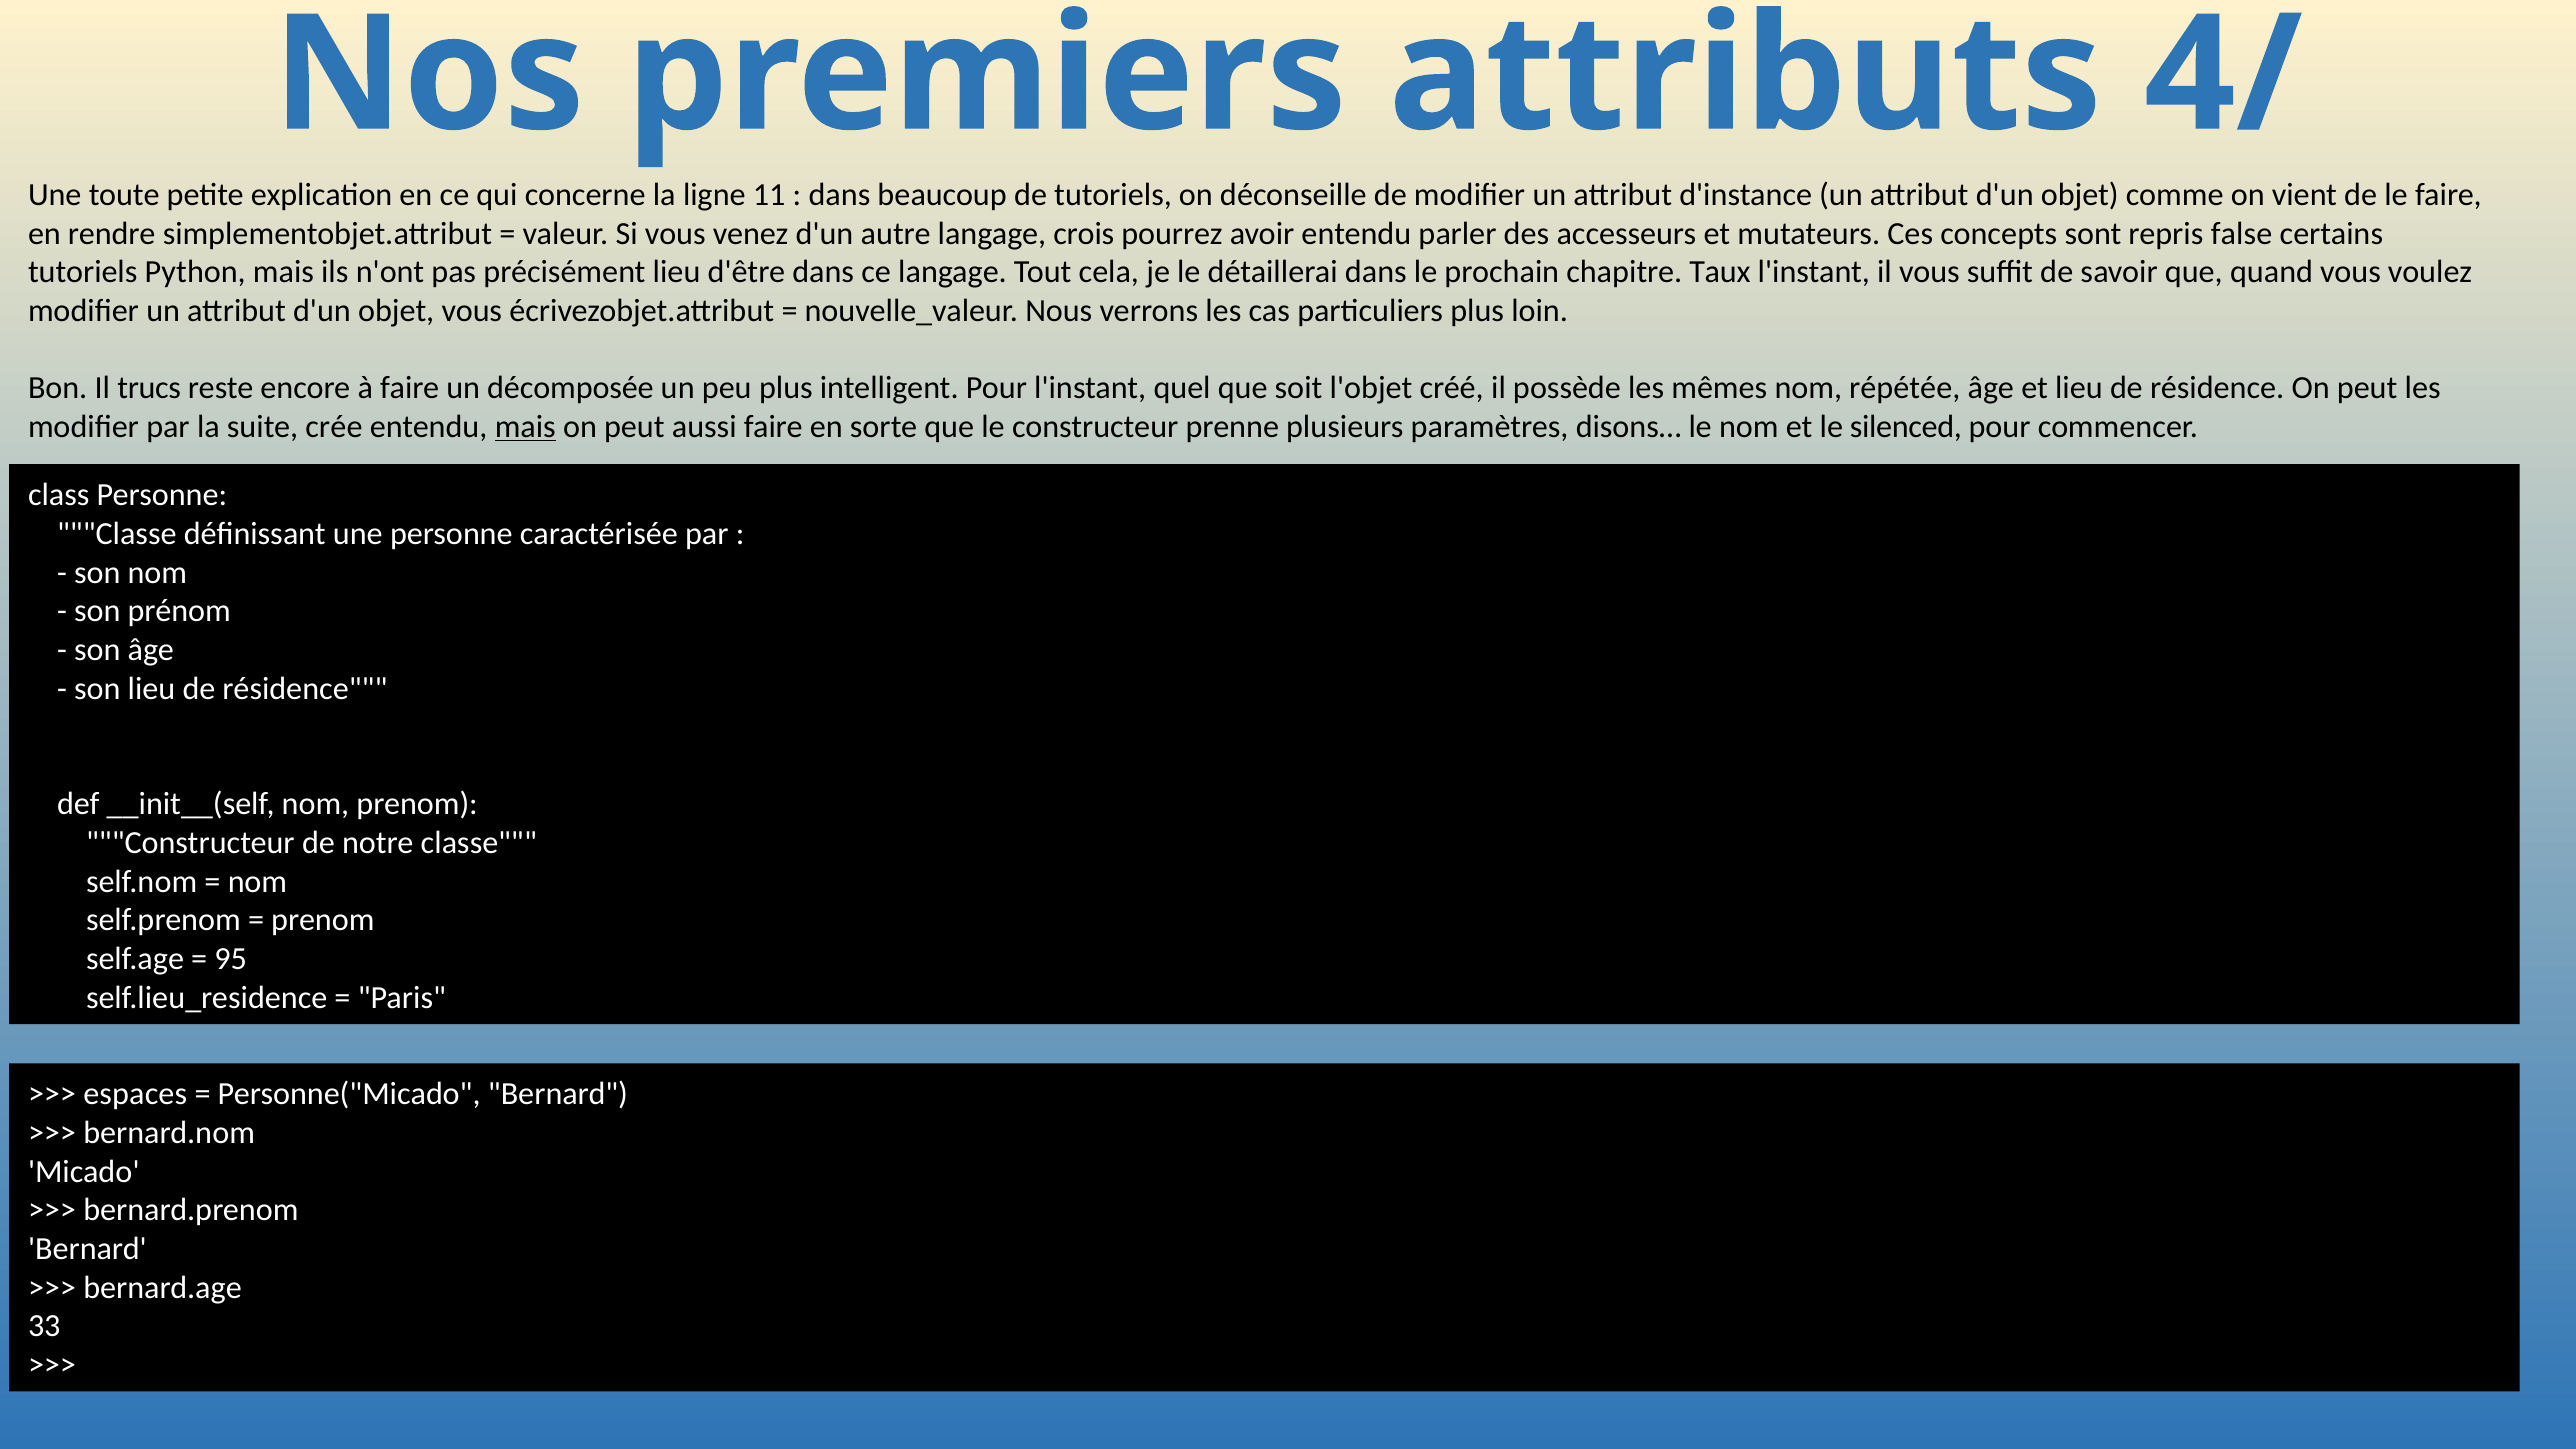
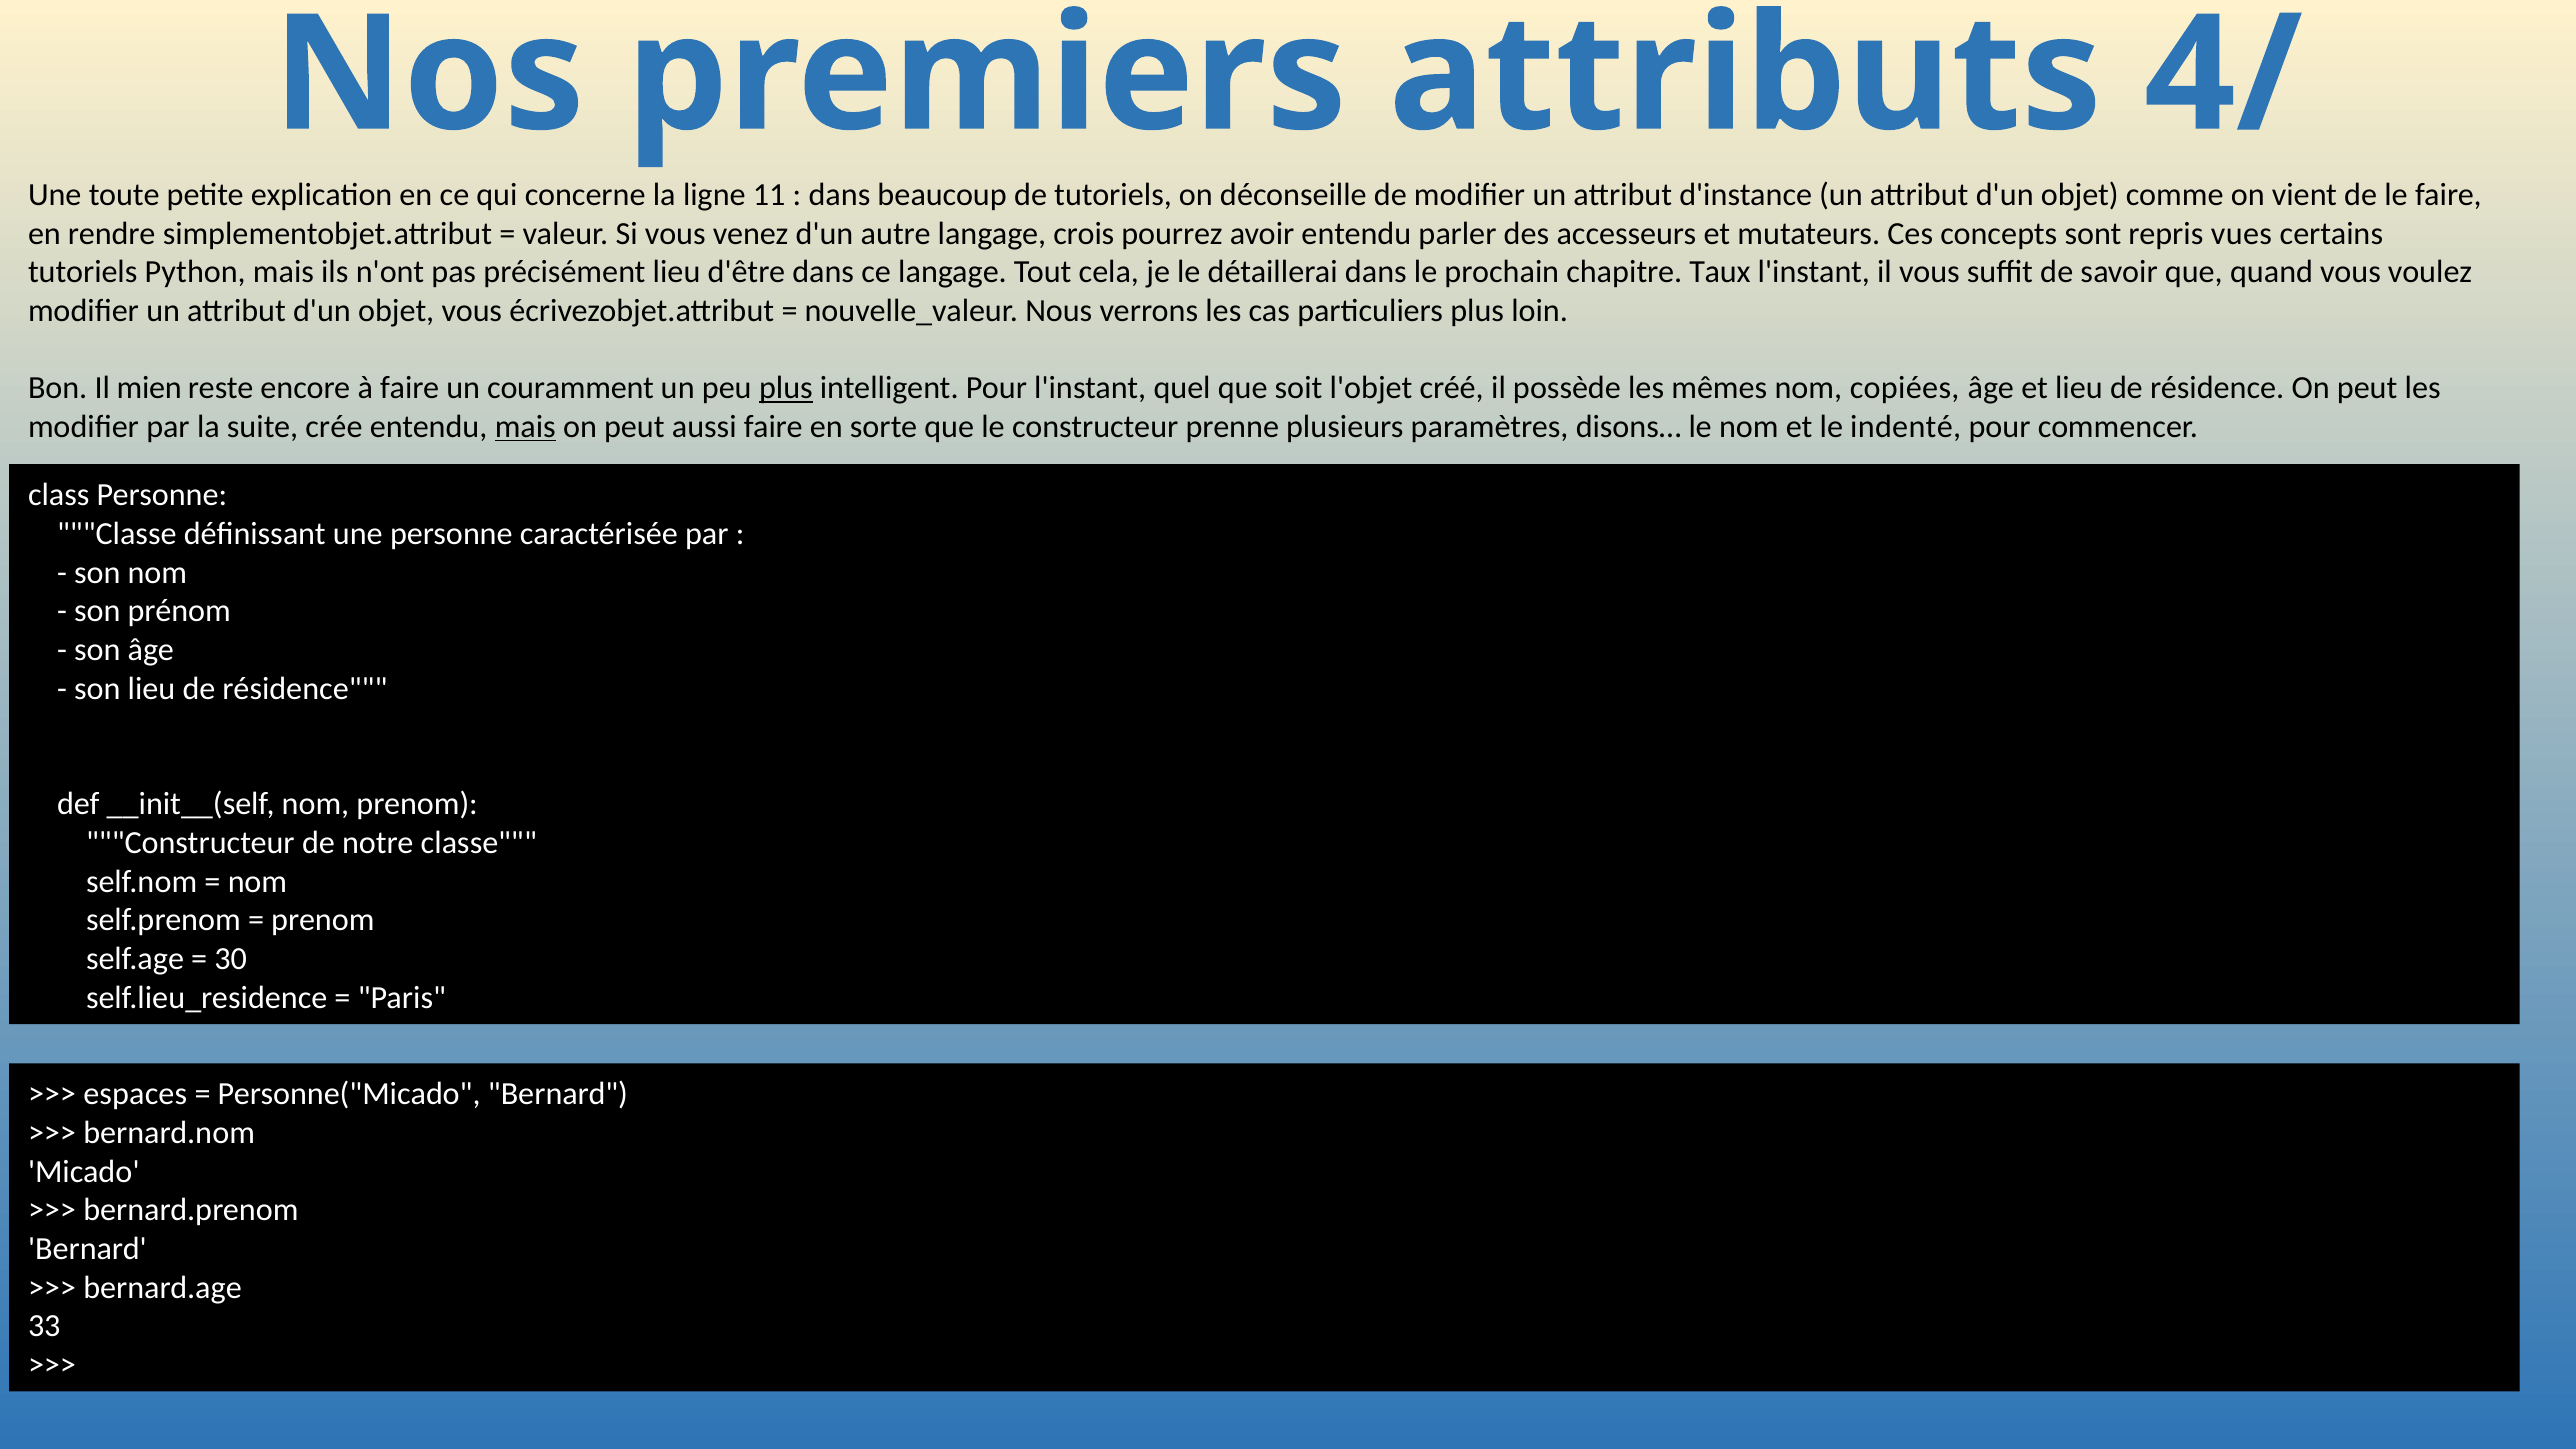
false: false -> vues (2241, 233)
trucs: trucs -> mien (149, 388)
décomposée: décomposée -> couramment (571, 388)
plus underline: none -> present (786, 388)
répétée: répétée -> copiées (1905, 388)
silenced: silenced -> indenté (1906, 427)
95: 95 -> 30 (231, 959)
